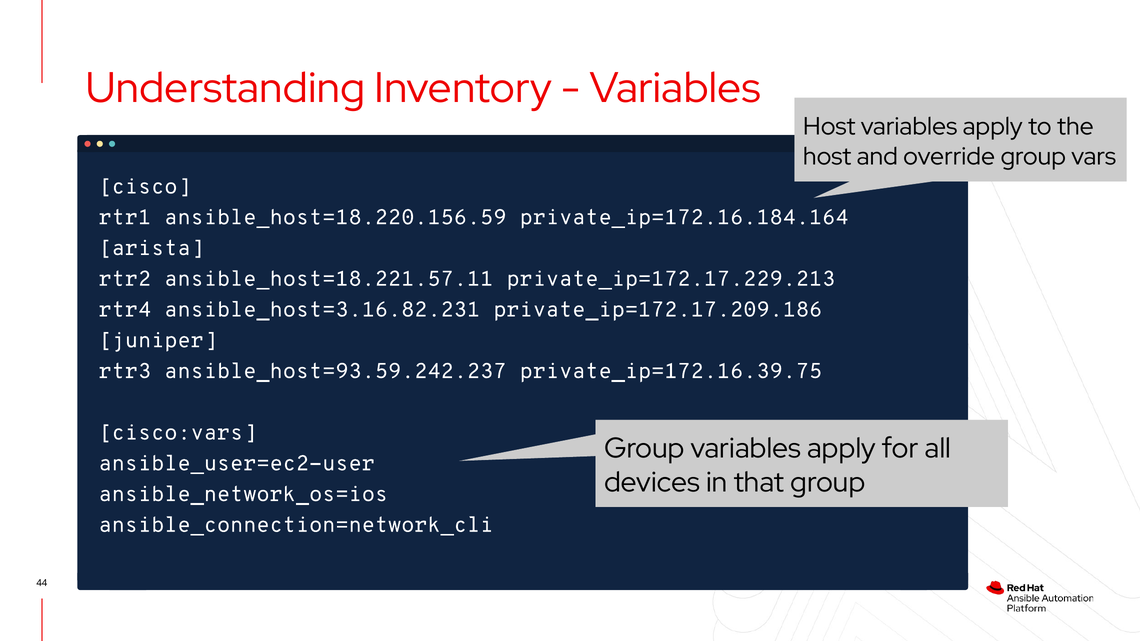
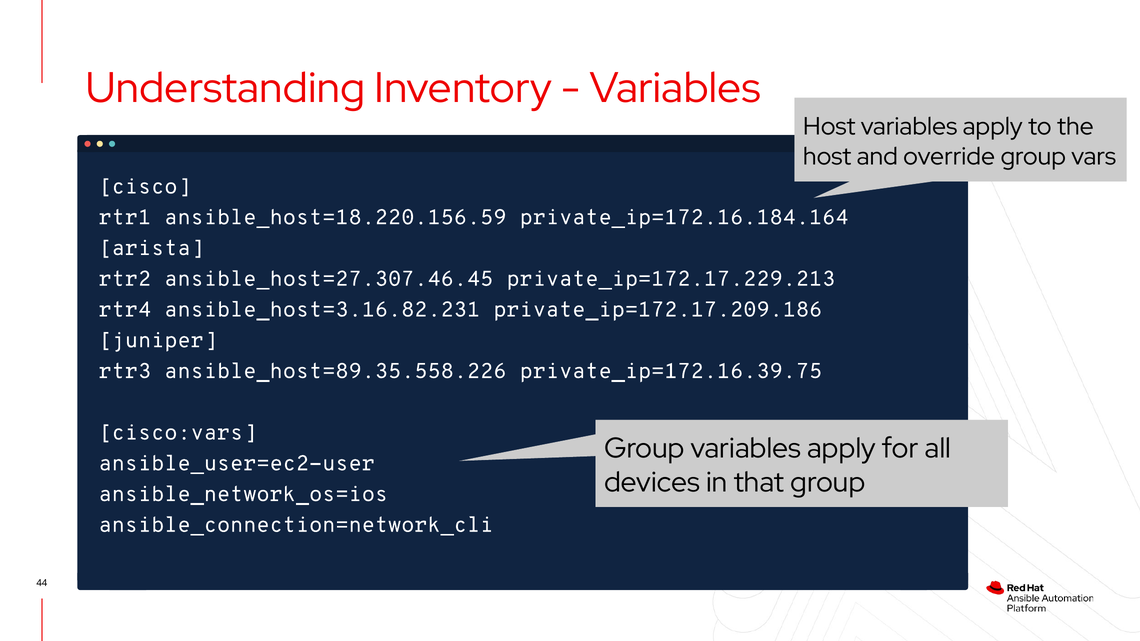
ansible_host=18.221.57.11: ansible_host=18.221.57.11 -> ansible_host=27.307.46.45 (329, 279)
ansible_host=93.59.242.237: ansible_host=93.59.242.237 -> ansible_host=89.35.558.226 (335, 371)
